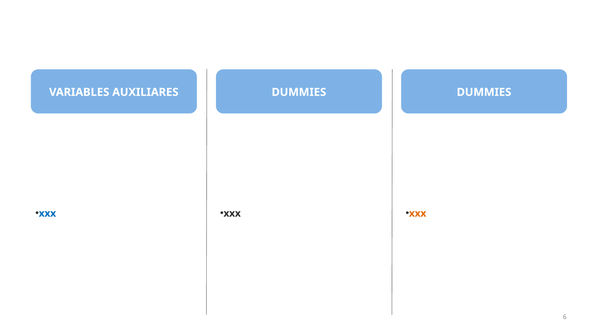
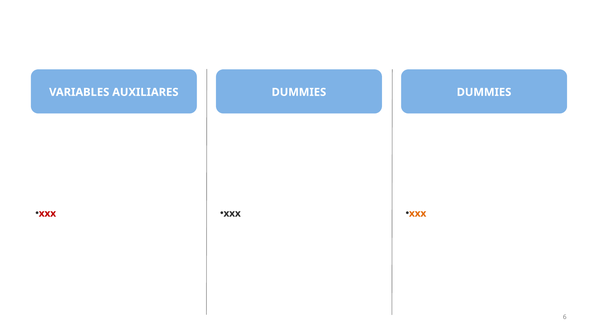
xxx colour: blue -> red (47, 214)
